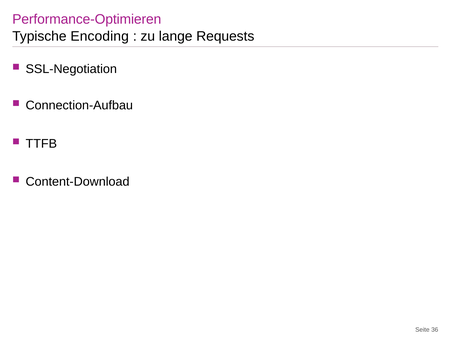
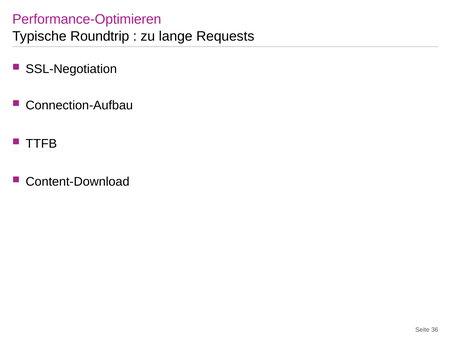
Encoding: Encoding -> Roundtrip (100, 36)
